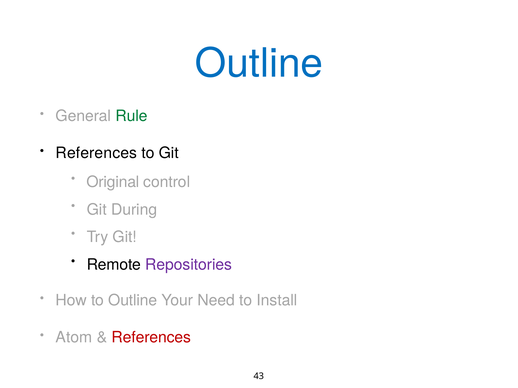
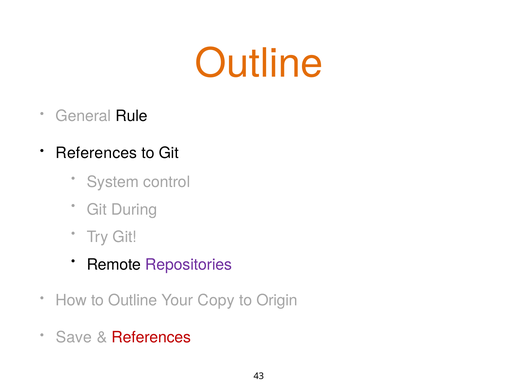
Outline colour: blue -> orange (259, 64)
Rule colour: green -> black (132, 116)
Original: Original -> System (113, 182)
Need: Need -> Copy (216, 301)
Install: Install -> Origin (277, 301)
Atom: Atom -> Save (74, 338)
